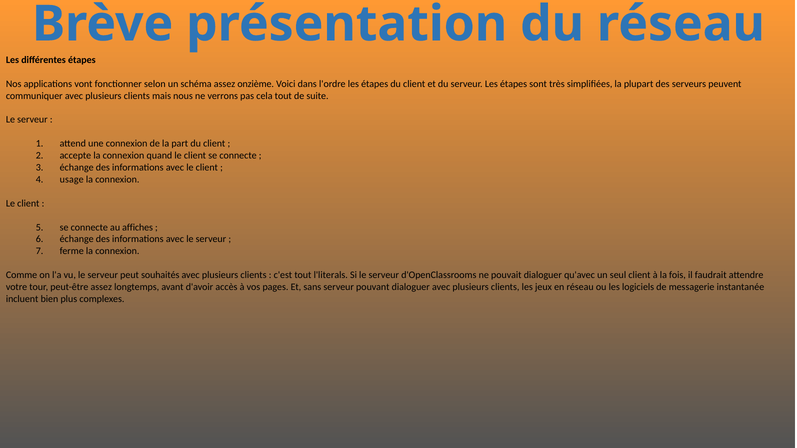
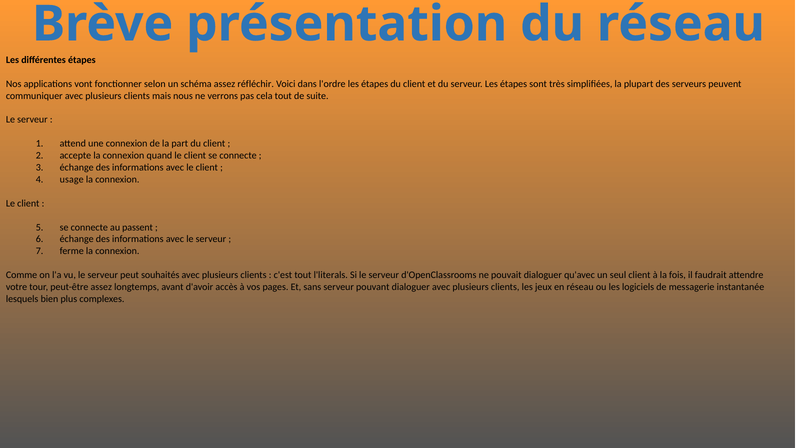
onzième: onzième -> réfléchir (256, 84)
affiches: affiches -> passent (138, 227)
incluent: incluent -> lesquels (22, 299)
